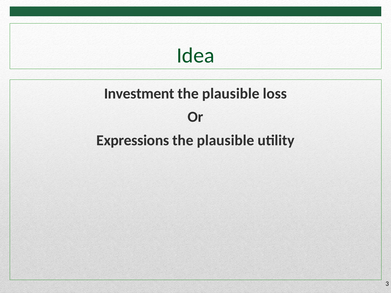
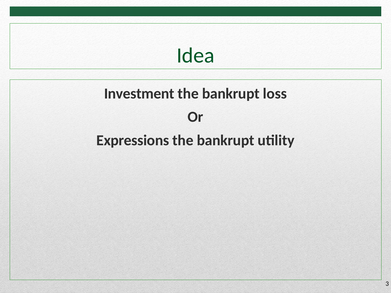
plausible: plausible -> bankrupt (231, 94)
plausible: plausible -> bankrupt (226, 140)
